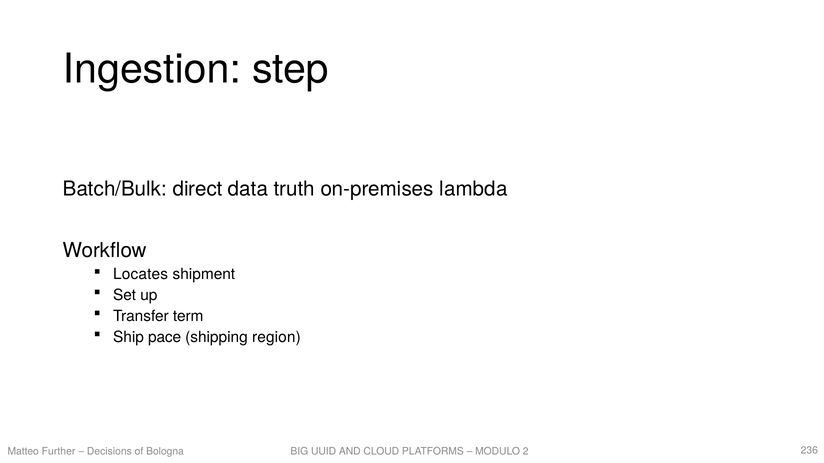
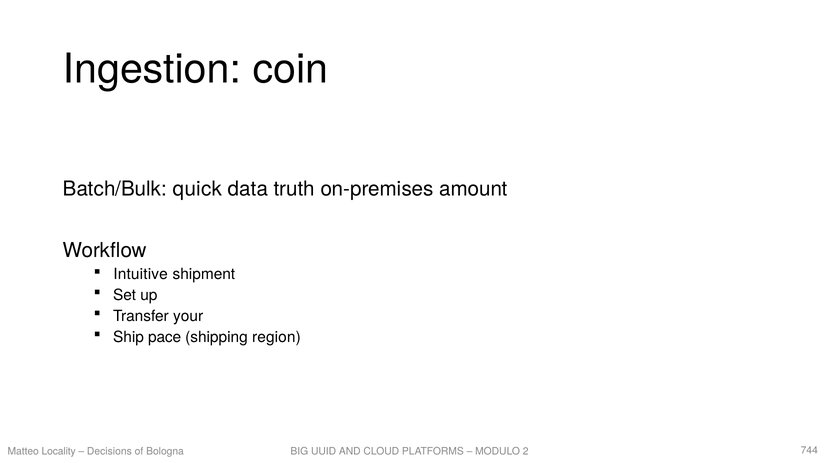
step: step -> coin (290, 69)
direct: direct -> quick (197, 189)
lambda: lambda -> amount (474, 189)
Locates: Locates -> Intuitive (141, 275)
term: term -> your (188, 316)
Further: Further -> Locality (59, 452)
236: 236 -> 744 (809, 451)
